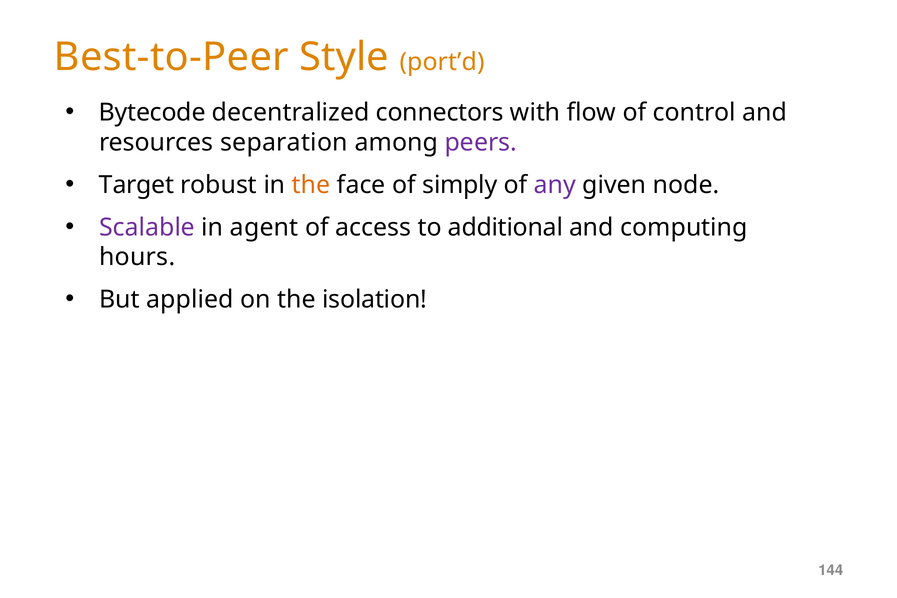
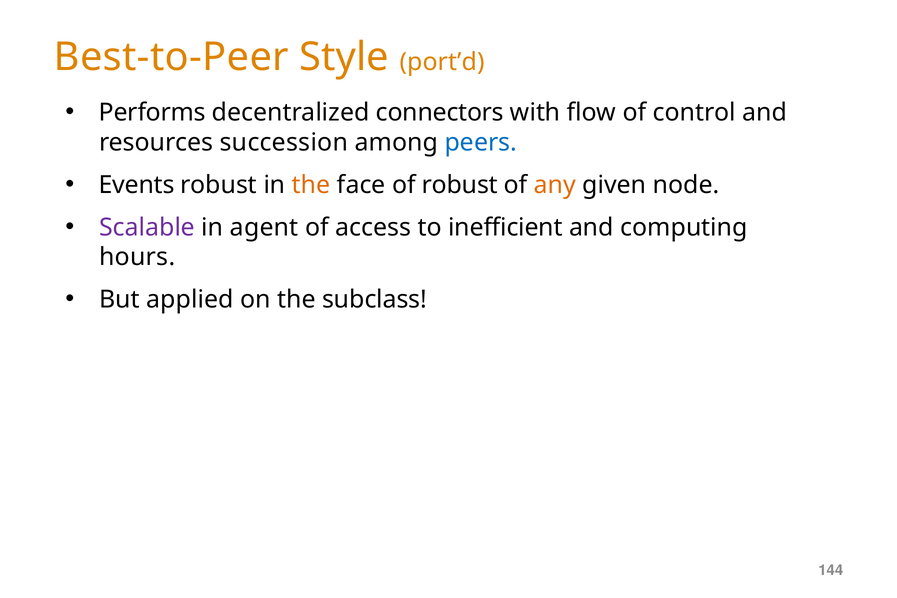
Bytecode: Bytecode -> Performs (152, 113)
separation: separation -> succession (284, 143)
peers colour: purple -> blue (481, 143)
Target: Target -> Events (137, 185)
of simply: simply -> robust (460, 185)
any colour: purple -> orange (555, 185)
additional: additional -> inefficient (505, 227)
isolation: isolation -> subclass (375, 300)
